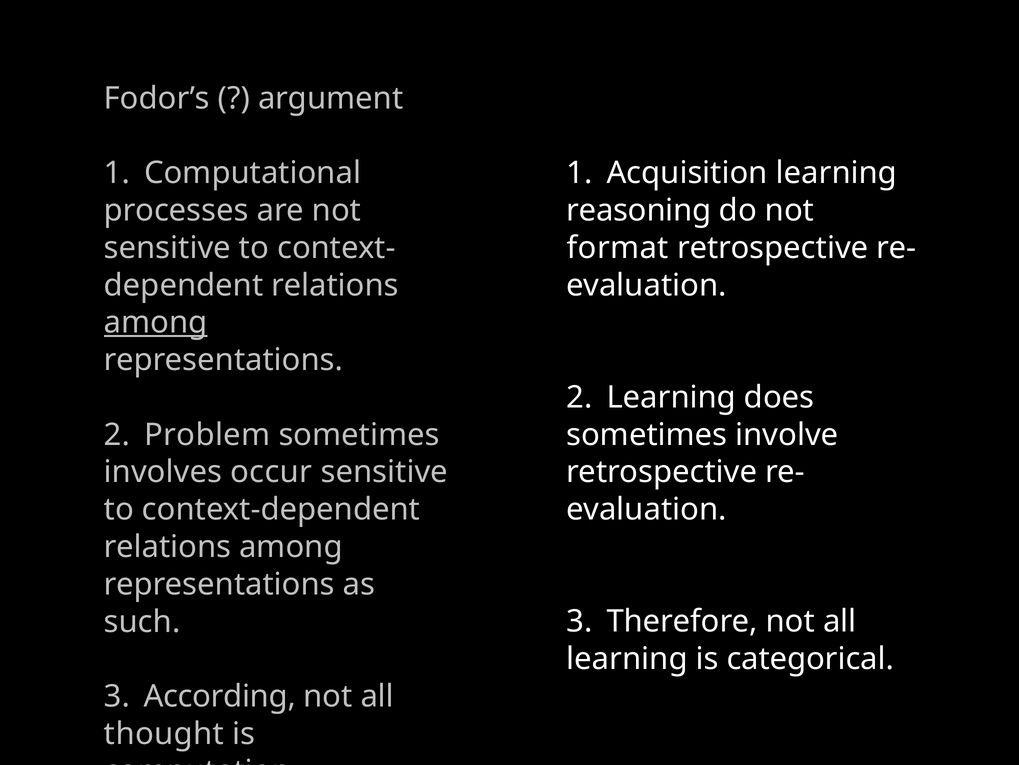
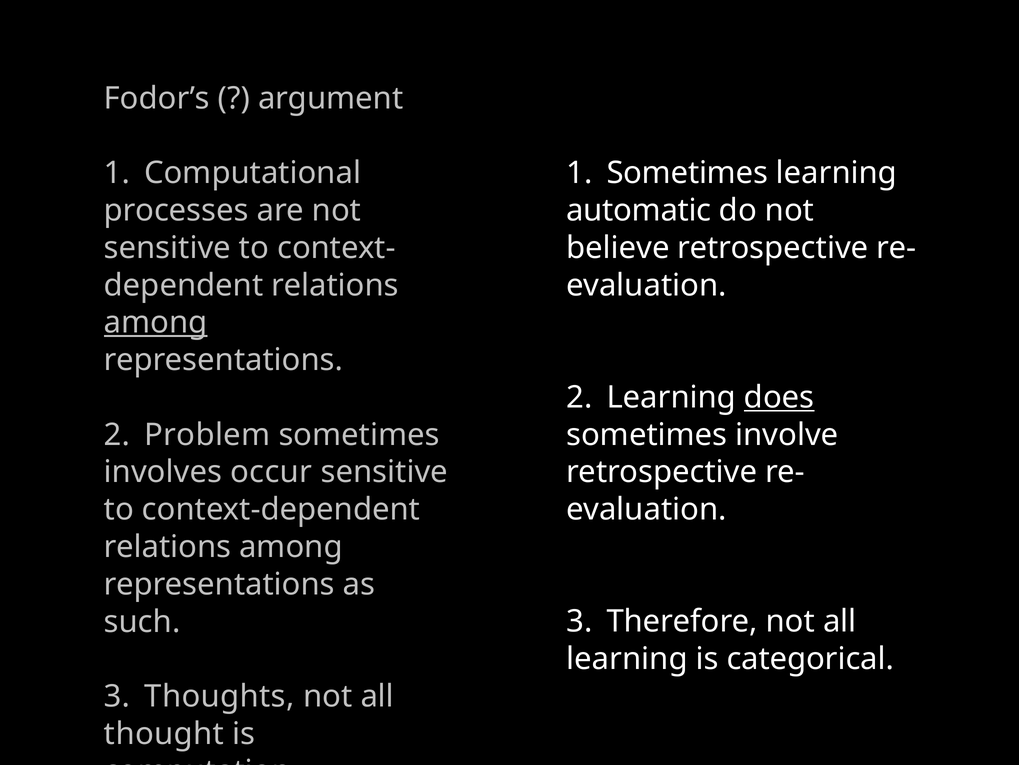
1 Acquisition: Acquisition -> Sometimes (687, 173)
reasoning: reasoning -> automatic (639, 210)
format: format -> believe (618, 248)
does underline: none -> present (779, 397)
According: According -> Thoughts (219, 696)
